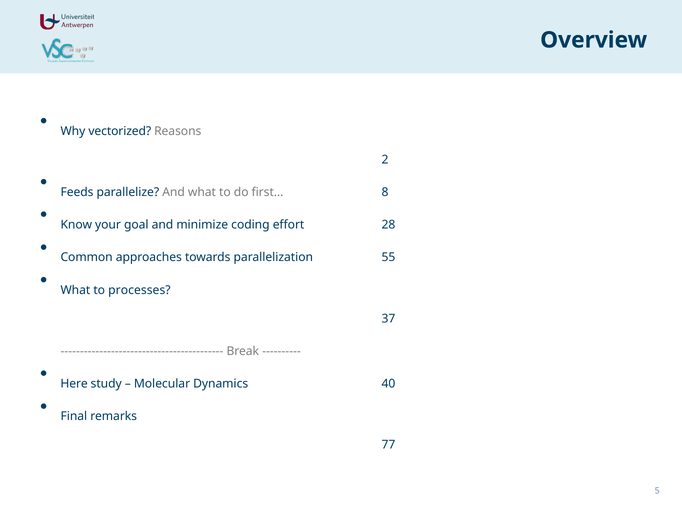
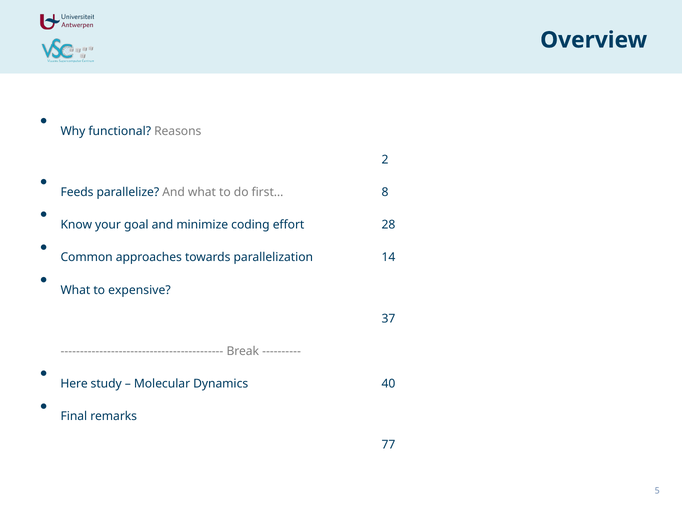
vectorized: vectorized -> functional (120, 131)
55: 55 -> 14 (388, 257)
processes: processes -> expensive (139, 290)
